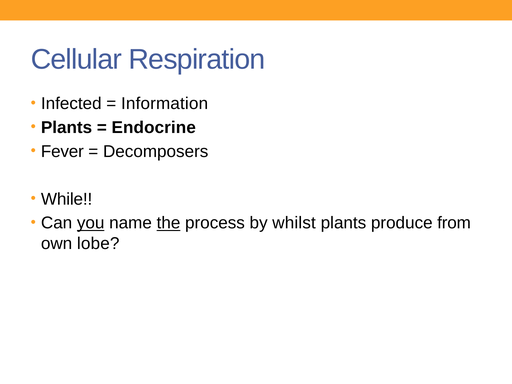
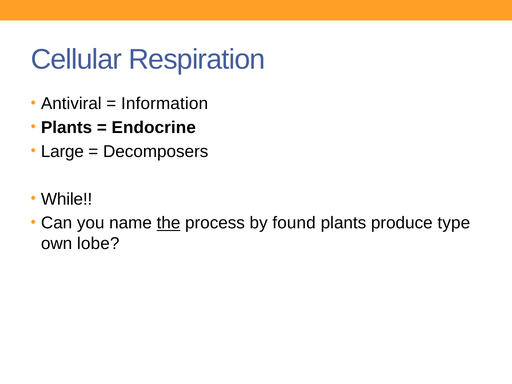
Infected: Infected -> Antiviral (71, 104)
Fever: Fever -> Large (62, 151)
you underline: present -> none (91, 223)
whilst: whilst -> found (294, 223)
from: from -> type (454, 223)
